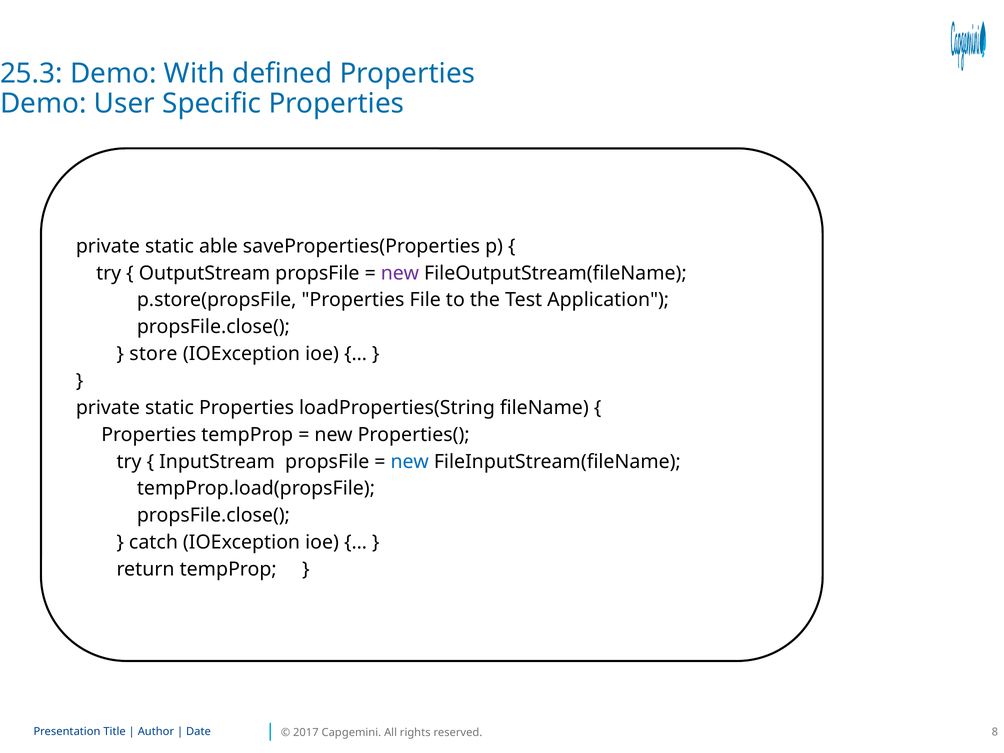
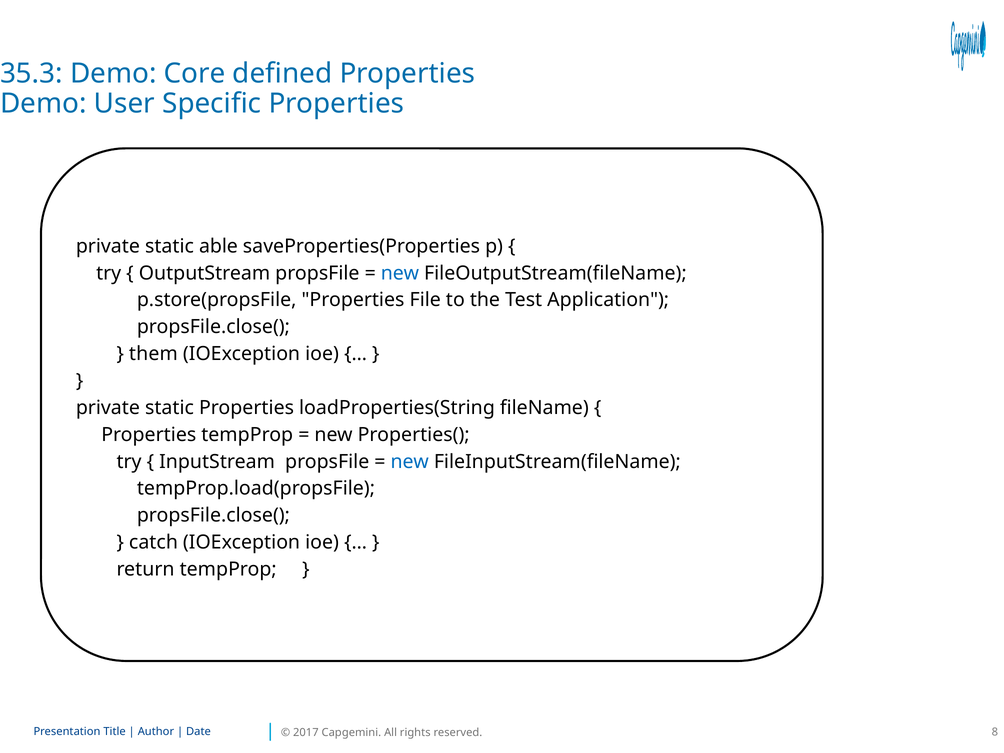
25.3: 25.3 -> 35.3 (31, 74)
With: With -> Core (195, 74)
new colour: purple -> blue (400, 273)
store: store -> them (153, 354)
